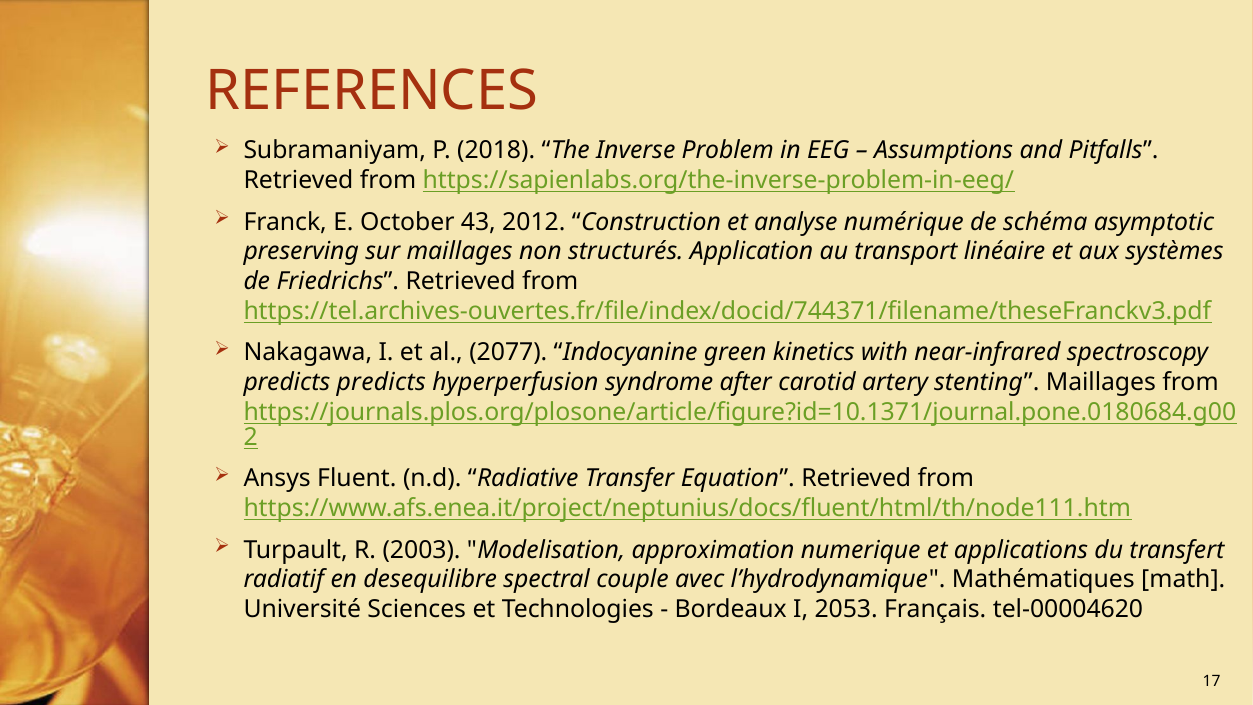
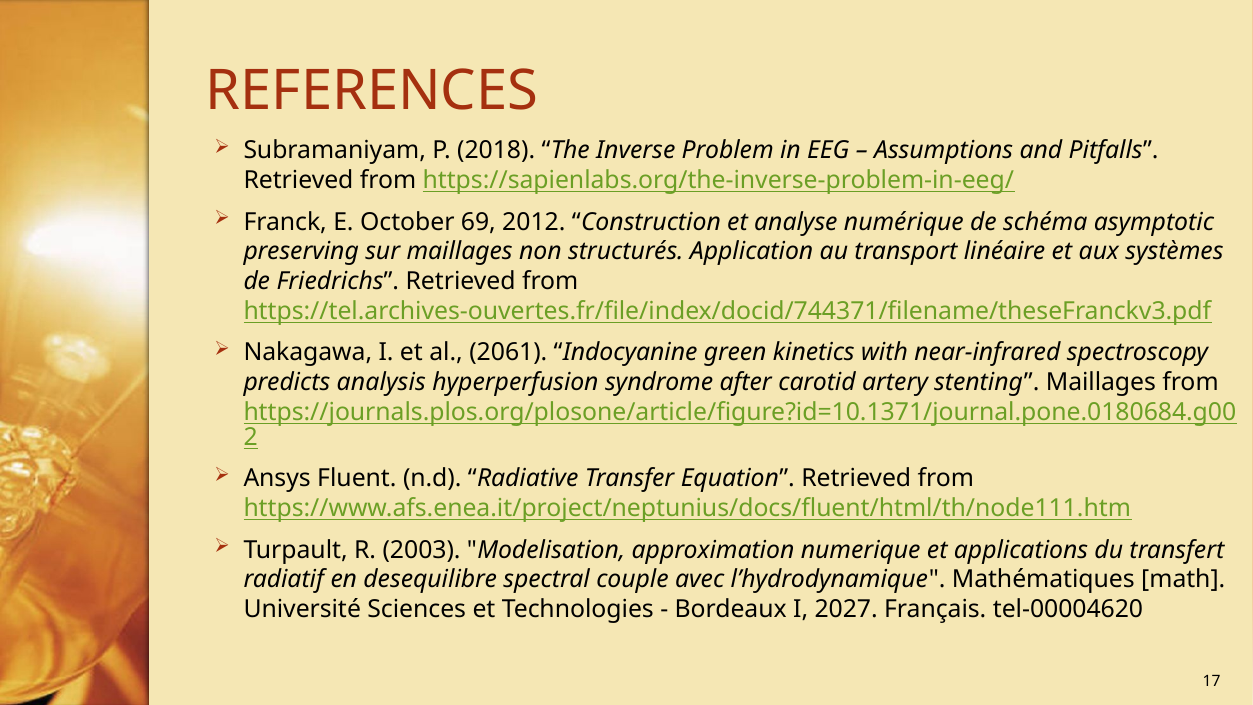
43: 43 -> 69 (478, 222)
2077: 2077 -> 2061 (508, 353)
predicts predicts: predicts -> analysis (381, 382)
2053: 2053 -> 2027 (846, 609)
